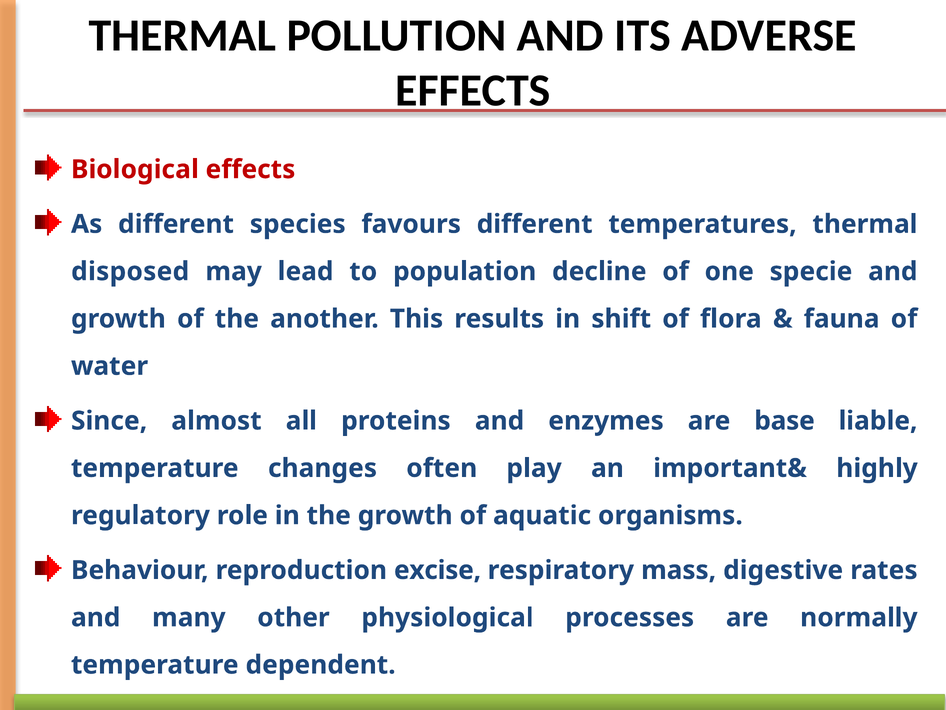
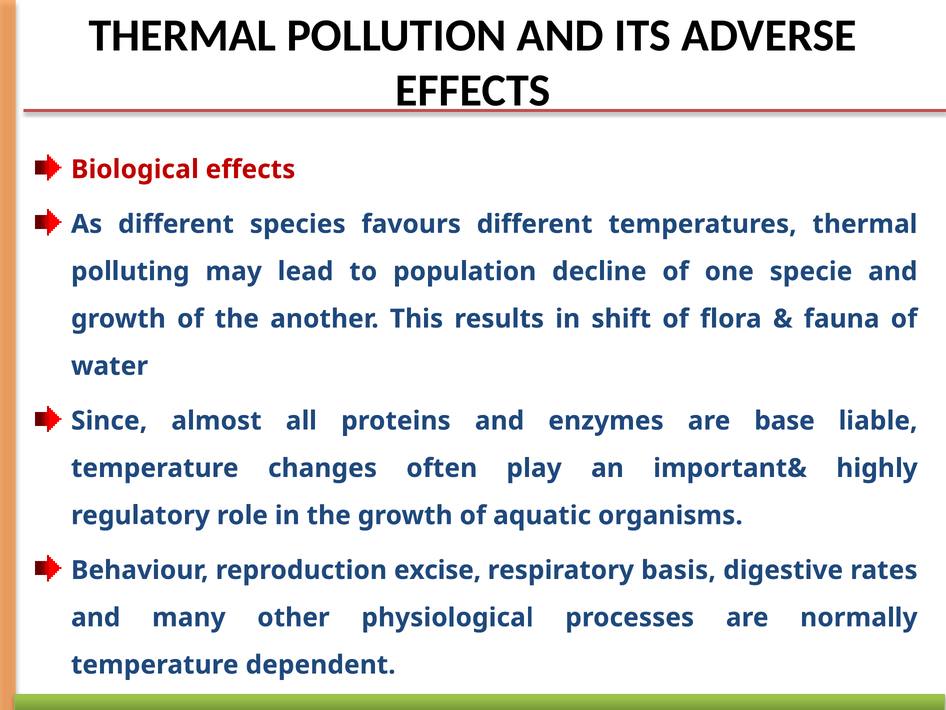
disposed: disposed -> polluting (130, 271)
mass: mass -> basis (679, 570)
